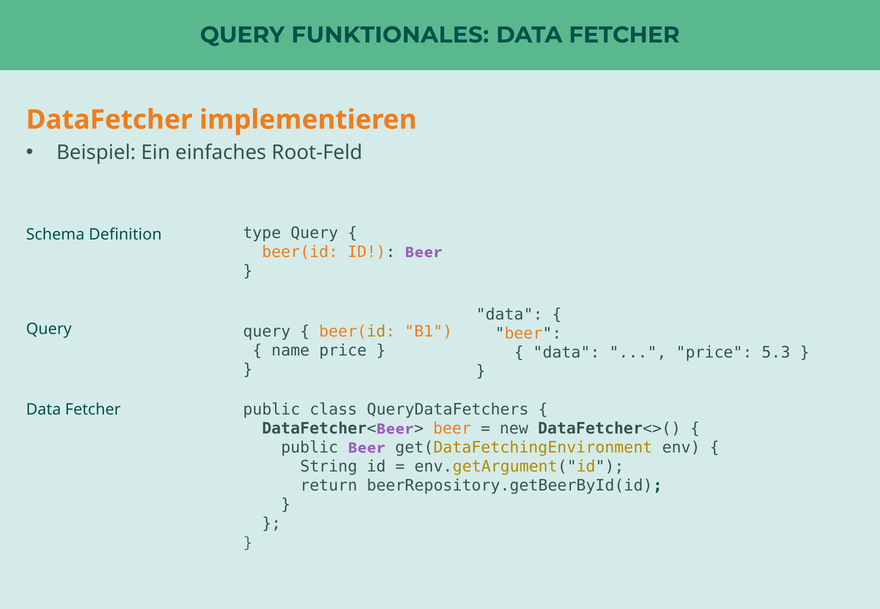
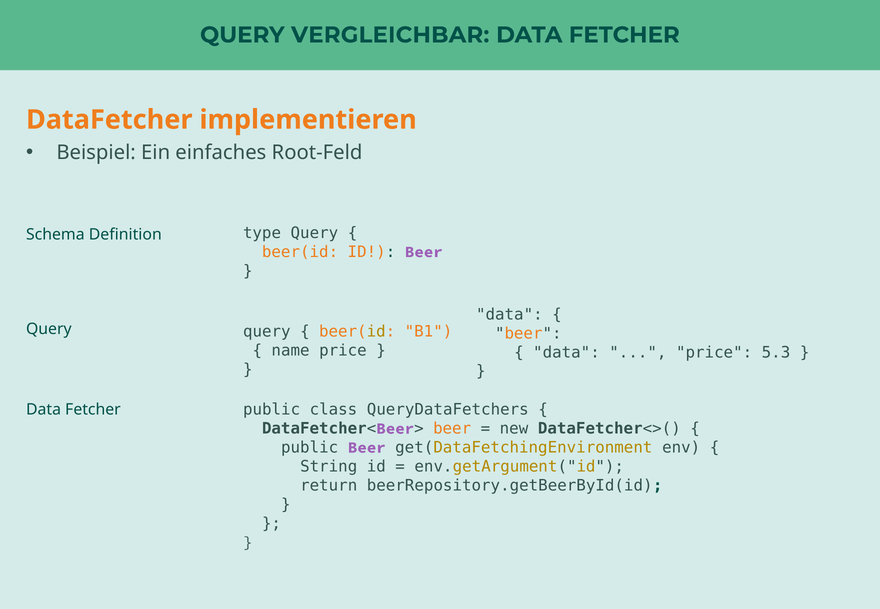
FUNKTIONALES: FUNKTIONALES -> VERGLEICHBAR (390, 35)
